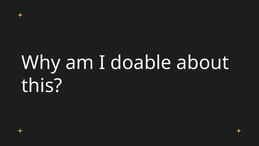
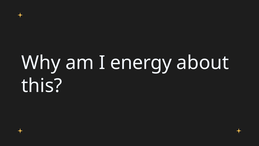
doable: doable -> energy (141, 63)
